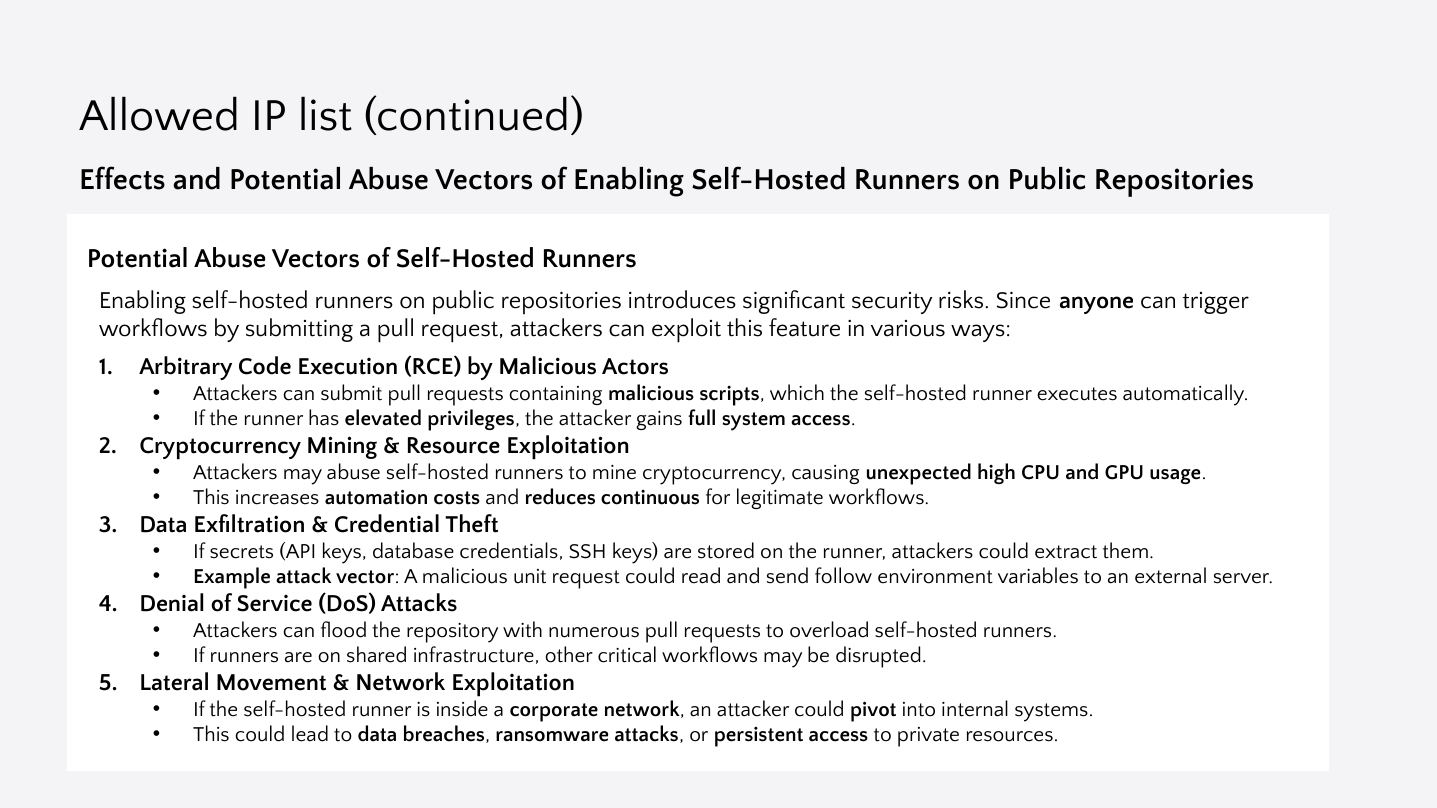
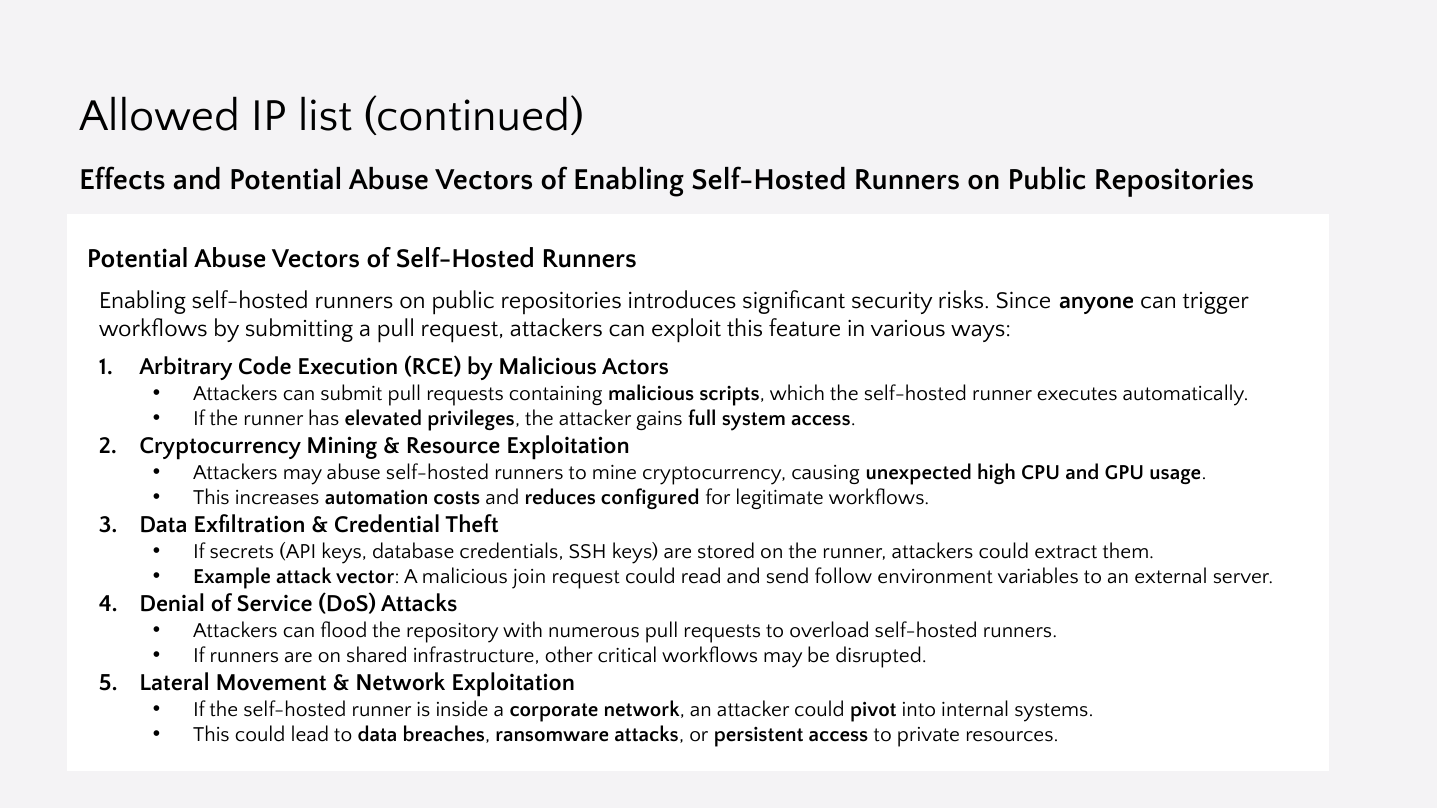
continuous: continuous -> configured (650, 498)
unit: unit -> join (530, 577)
